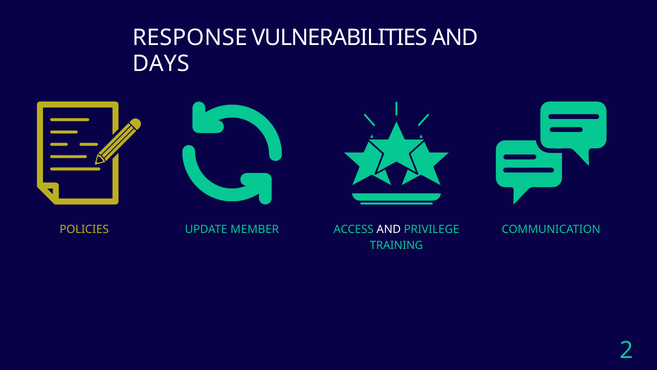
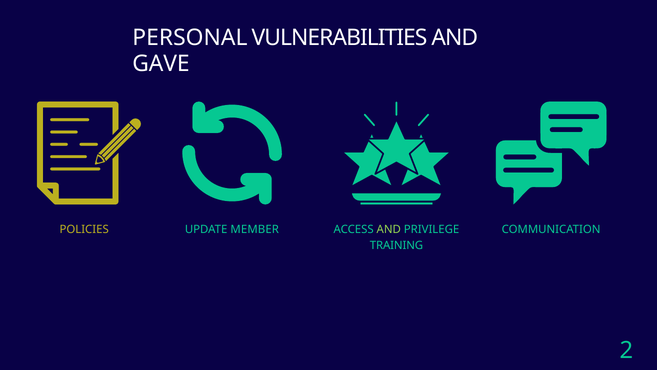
RESPONSE: RESPONSE -> PERSONAL (190, 38)
DAYS: DAYS -> GAVE (161, 64)
AND colour: white -> light green (389, 229)
